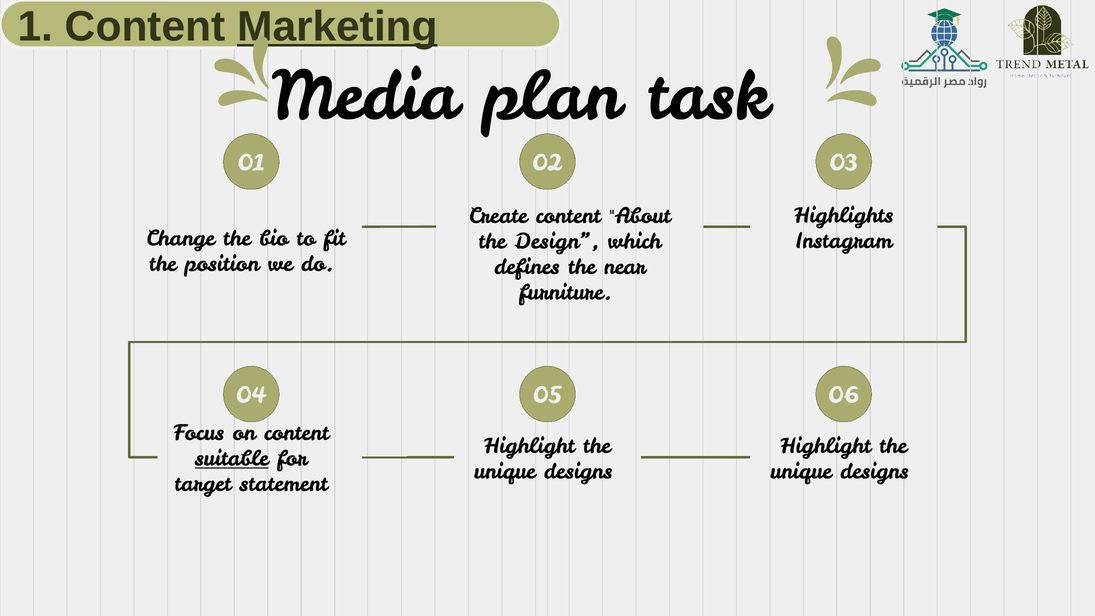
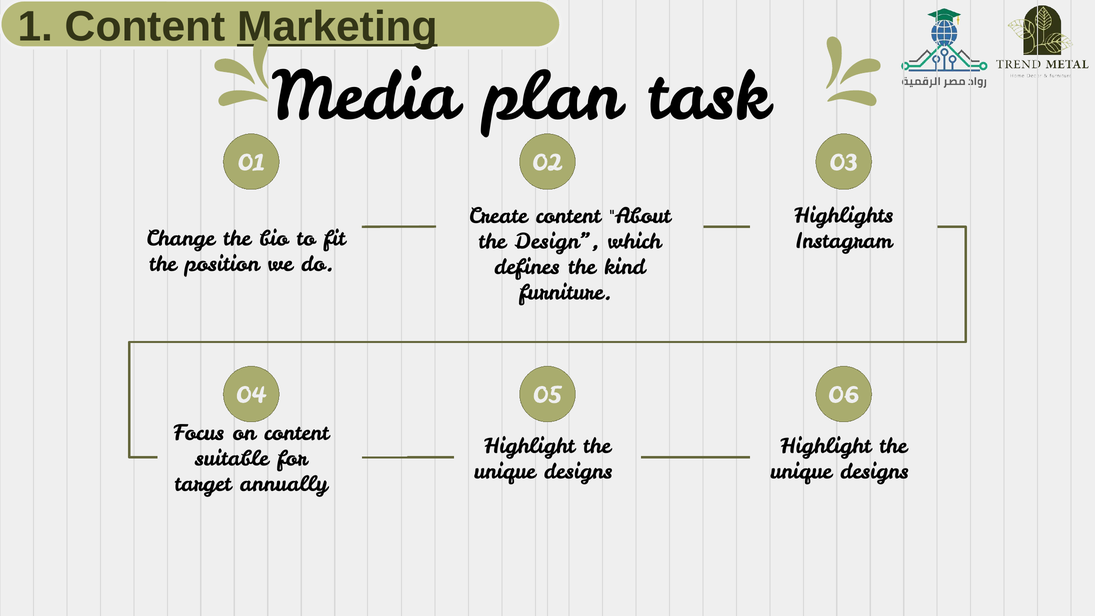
near: near -> kind (624, 267)
suitable underline: present -> none (232, 459)
statement: statement -> annually (284, 484)
